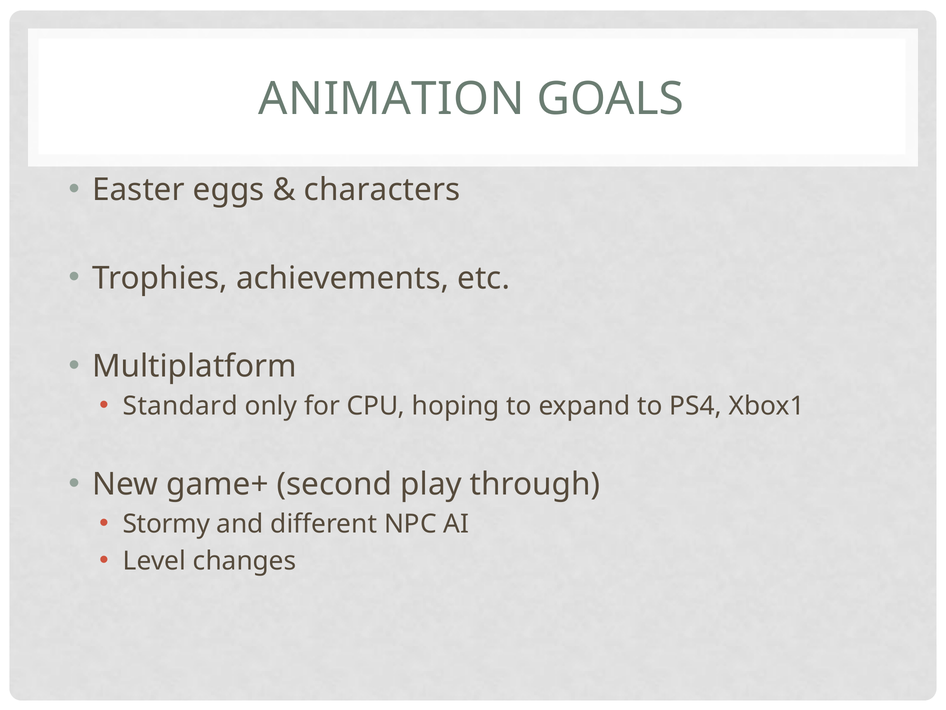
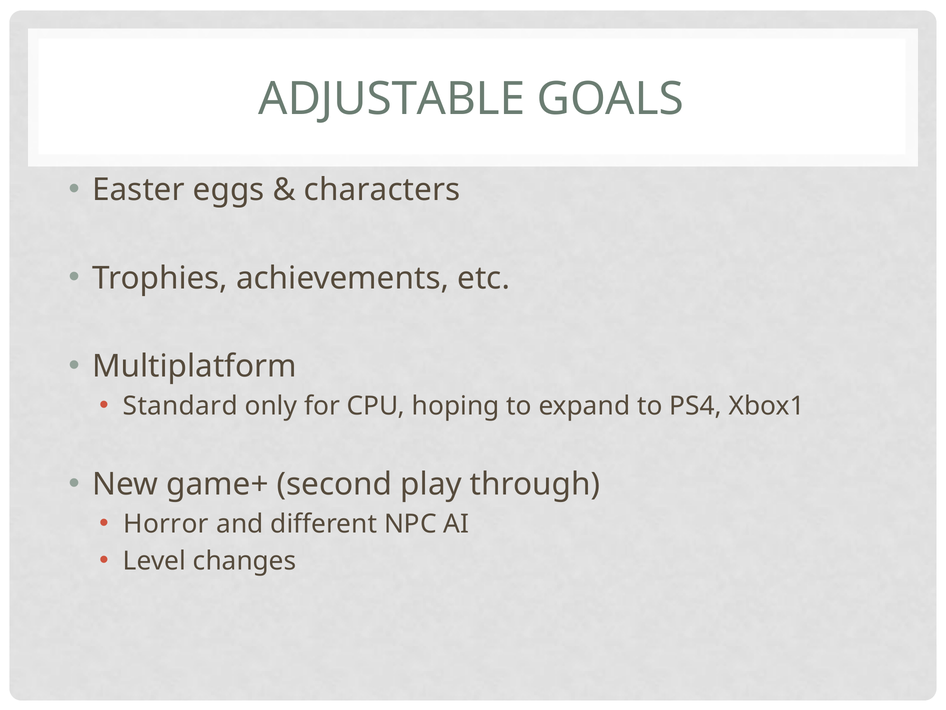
ANIMATION: ANIMATION -> ADJUSTABLE (392, 99)
Stormy: Stormy -> Horror (166, 524)
